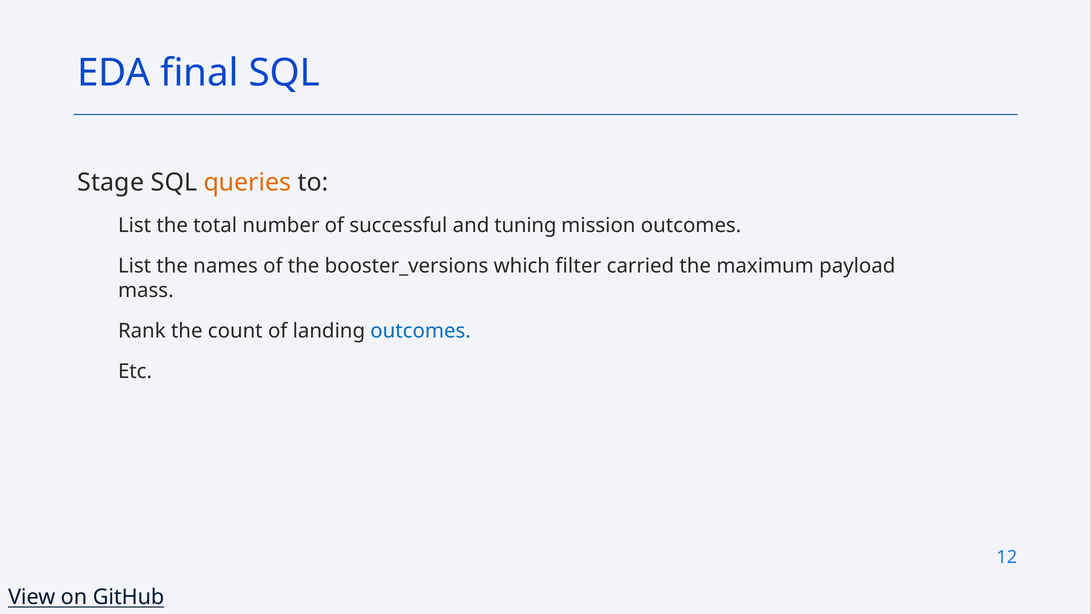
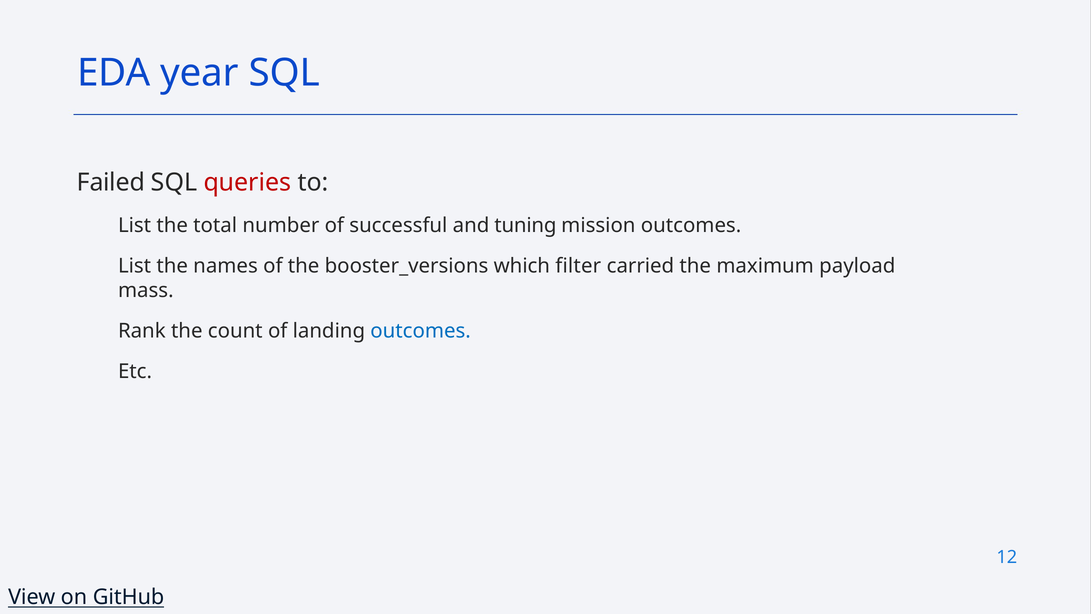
final: final -> year (200, 73)
Stage: Stage -> Failed (111, 182)
queries colour: orange -> red (247, 182)
